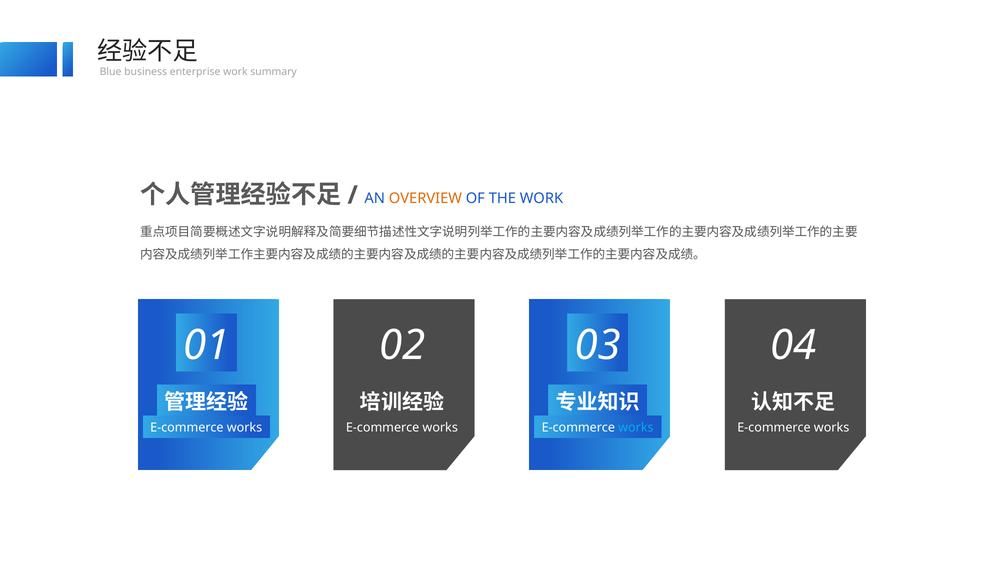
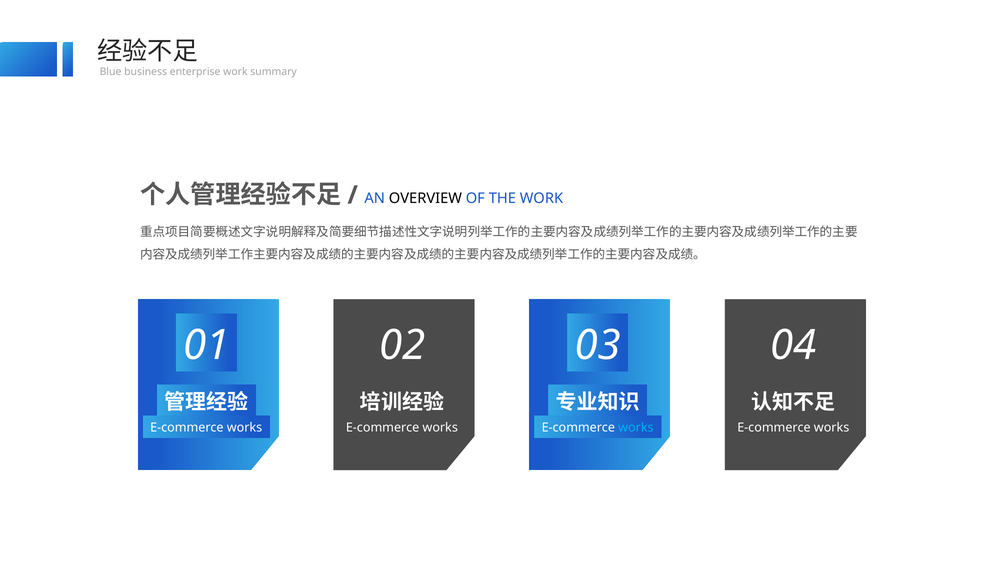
OVERVIEW colour: orange -> black (425, 198)
